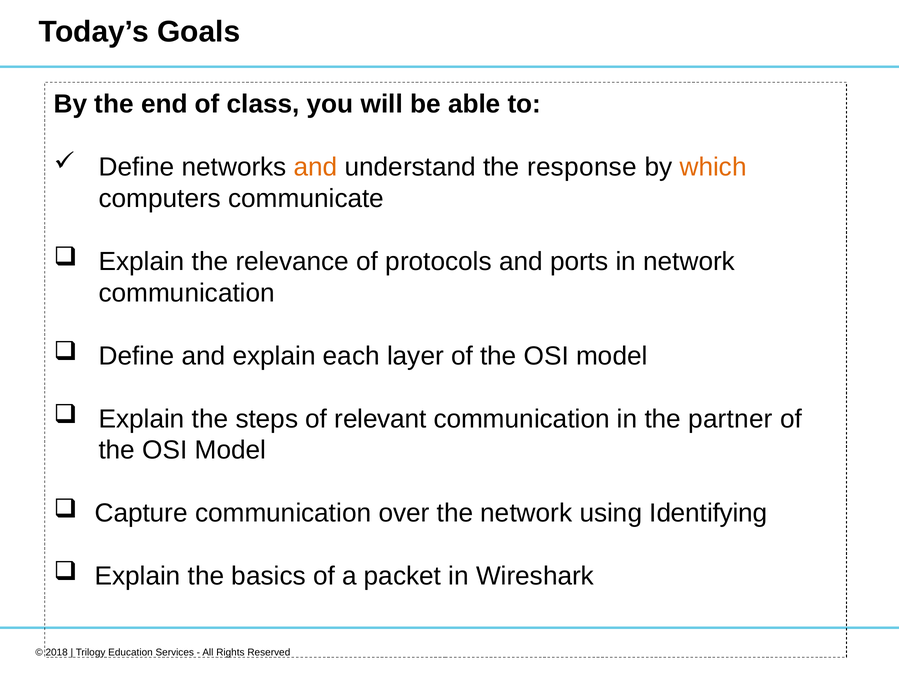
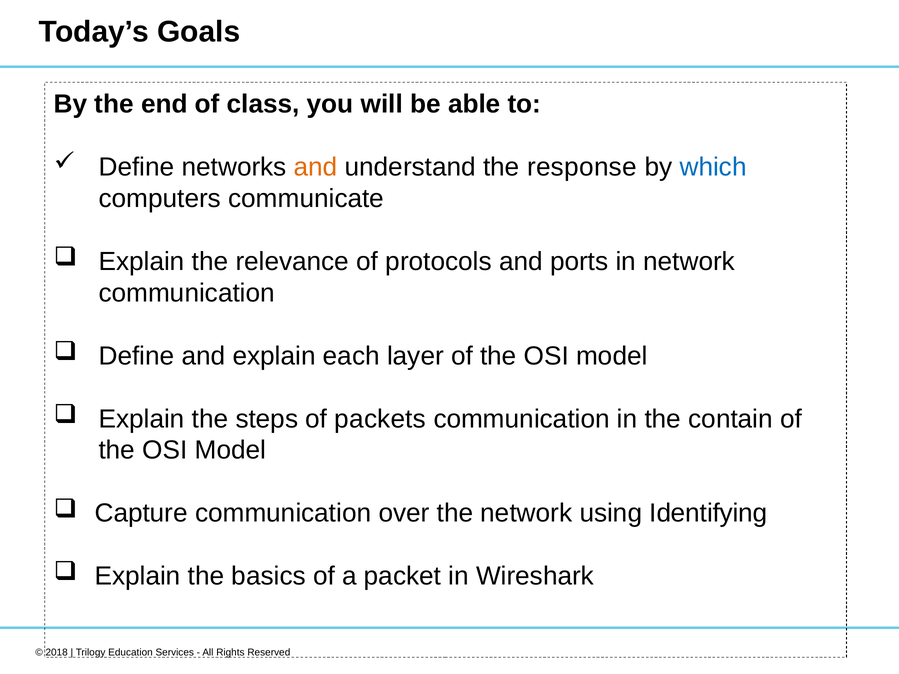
which colour: orange -> blue (713, 167)
relevant: relevant -> packets (380, 419)
partner: partner -> contain (731, 419)
